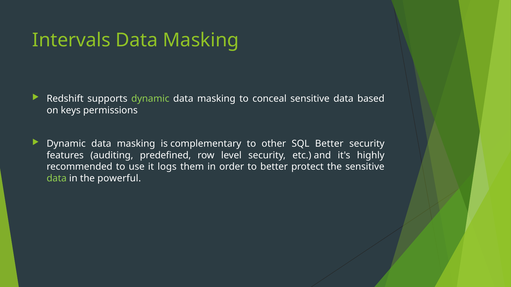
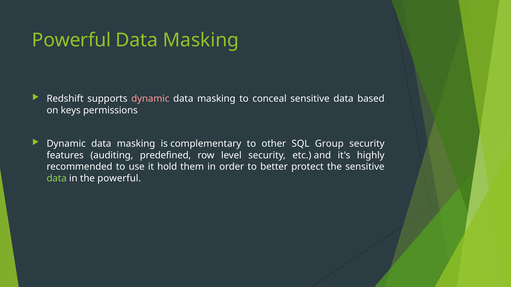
Intervals: Intervals -> Powerful (71, 40)
dynamic colour: light green -> pink (150, 99)
SQL Better: Better -> Group (329, 144)
logs: logs -> hold (167, 167)
